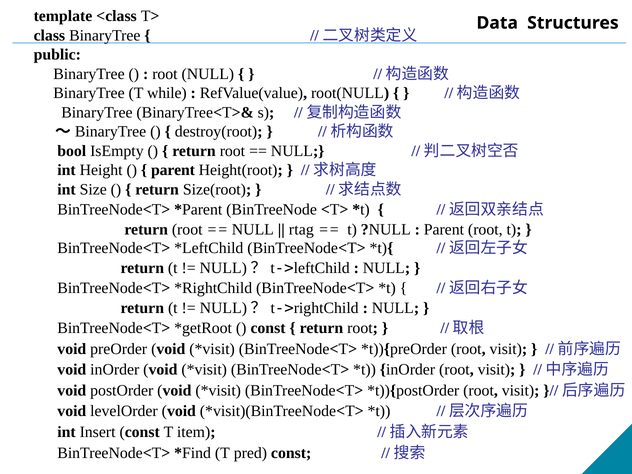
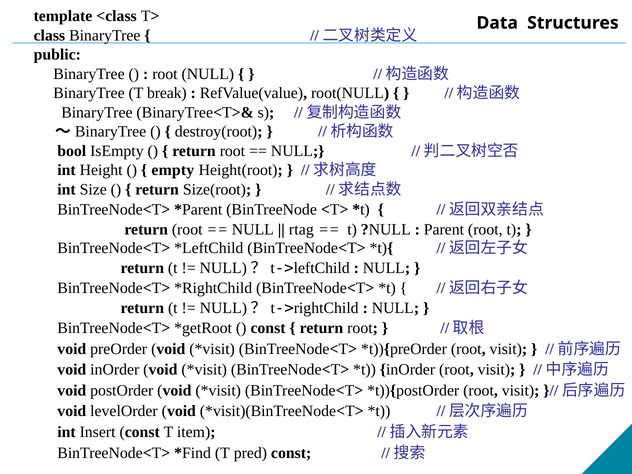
while: while -> break (167, 93)
parent: parent -> empty (173, 170)
